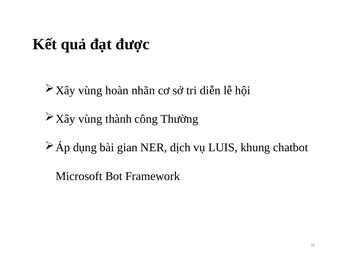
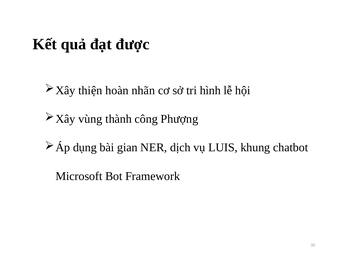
vùng: vùng -> thiện (90, 90)
diễn: diễn -> hình (210, 90)
Thường: Thường -> Phượng (179, 119)
